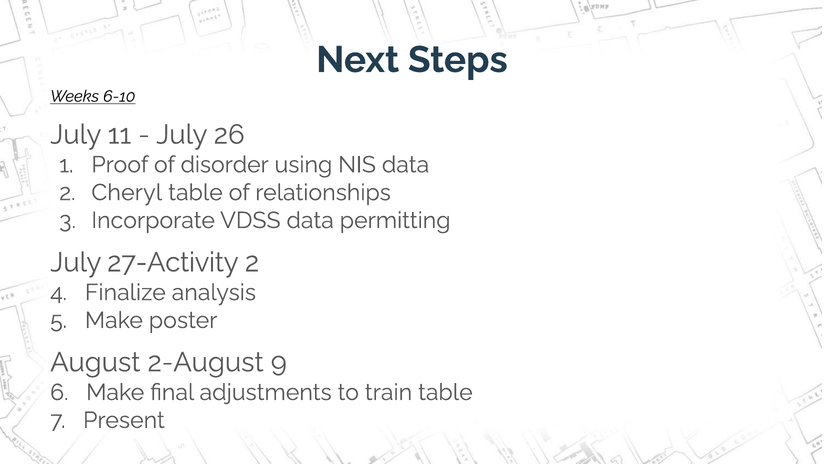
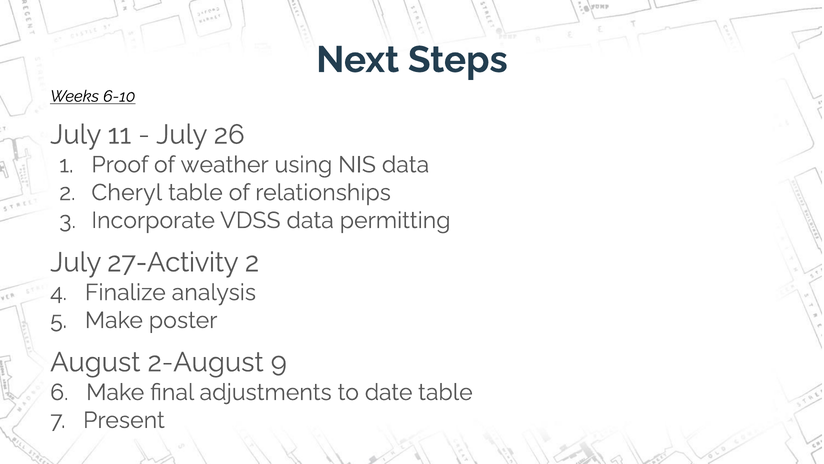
disorder: disorder -> weather (225, 165)
train: train -> date (389, 392)
